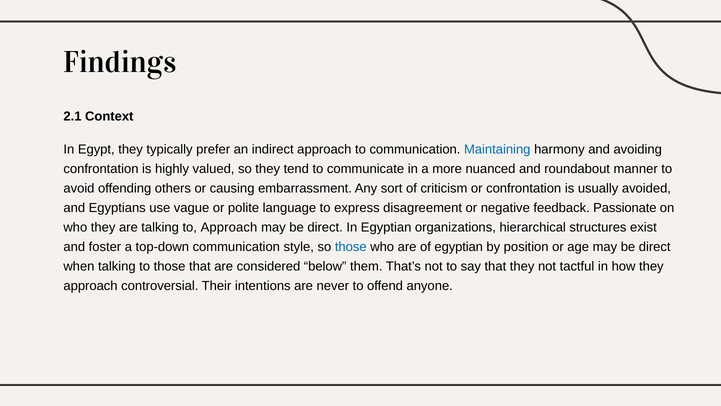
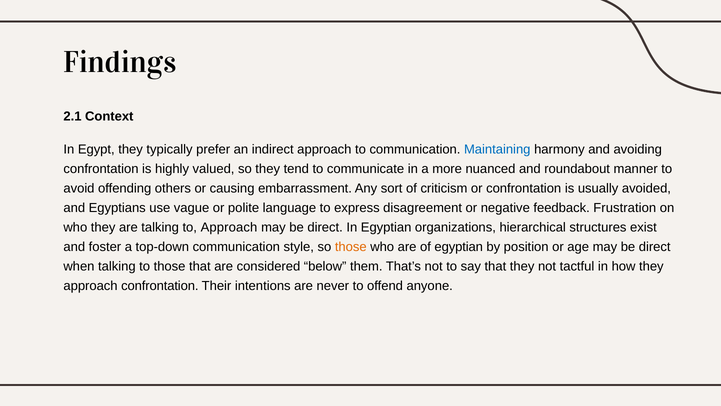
Passionate: Passionate -> Frustration (625, 208)
those colour: blue -> orange (351, 247)
approach controversial: controversial -> confrontation (160, 286)
